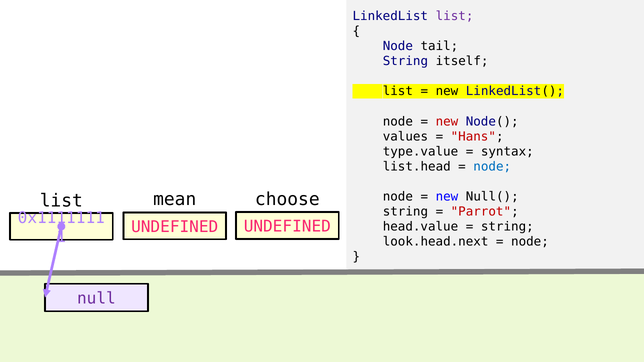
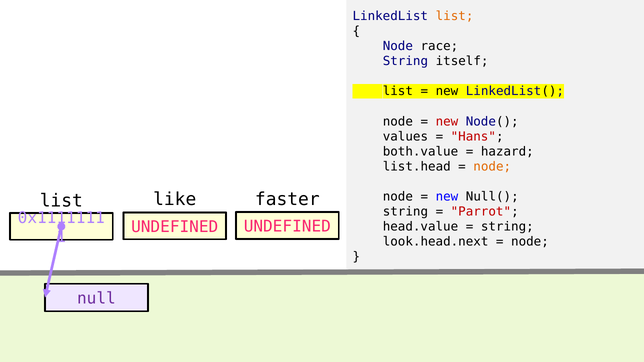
list colour: purple -> orange (455, 16)
tail: tail -> race (439, 46)
type.value: type.value -> both.value (420, 152)
syntax: syntax -> hazard (507, 152)
node colour: blue -> orange (492, 167)
choose: choose -> faster (287, 199)
mean: mean -> like (175, 200)
